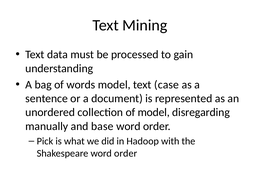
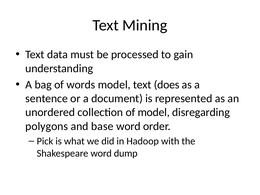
case: case -> does (167, 85)
manually: manually -> polygons (47, 126)
Shakespeare word order: order -> dump (126, 153)
